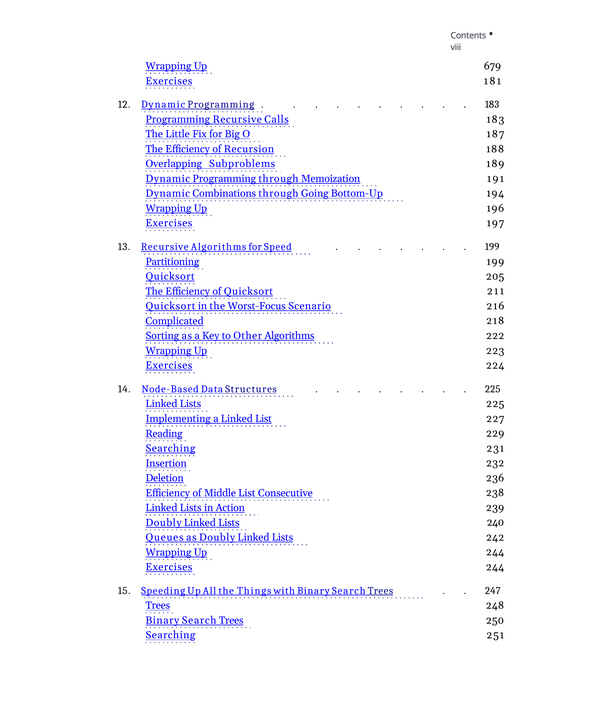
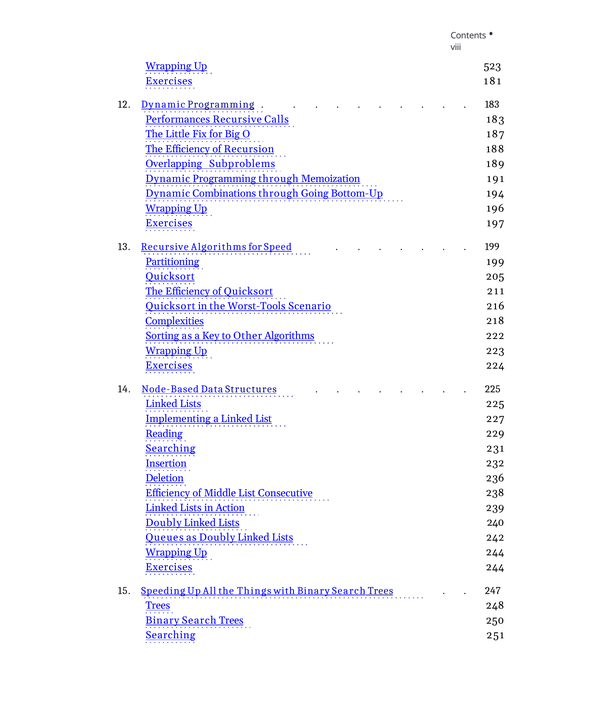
679: 679 -> 523 (492, 66)
Programming: Programming -> Performances (178, 119)
Worst-Focus: Worst-Focus -> Worst-Tools (257, 306)
Complicated: Complicated -> Complexities (175, 321)
